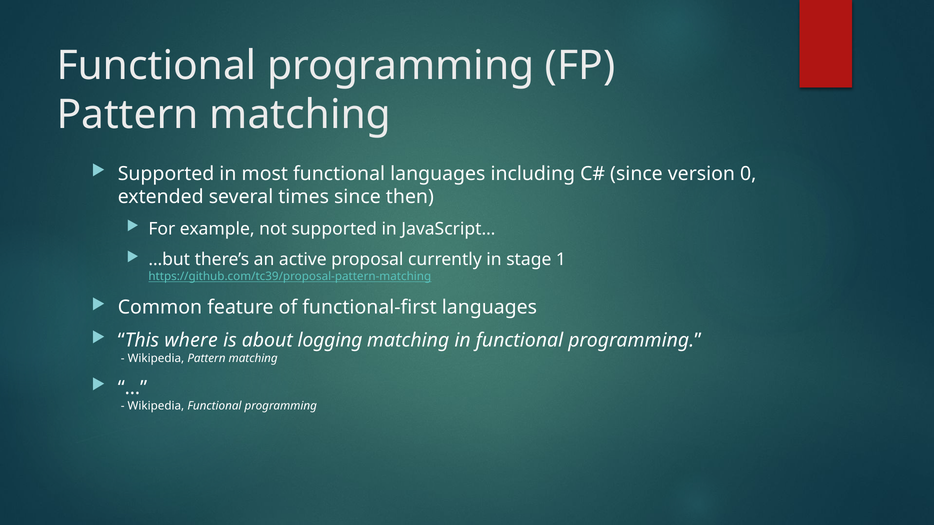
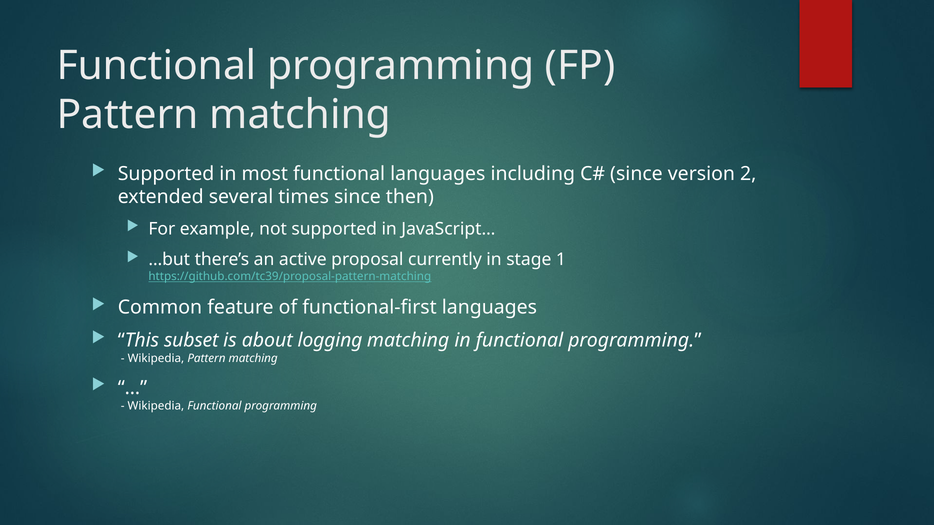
0: 0 -> 2 (748, 174)
where: where -> subset (191, 341)
